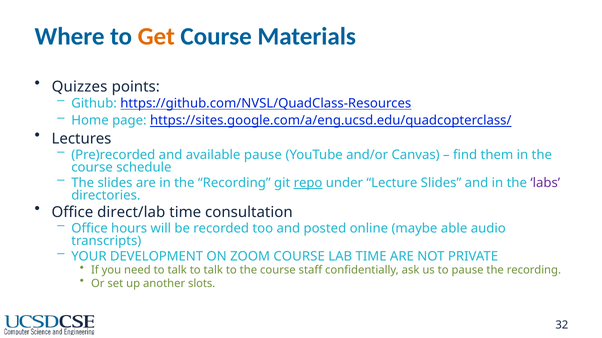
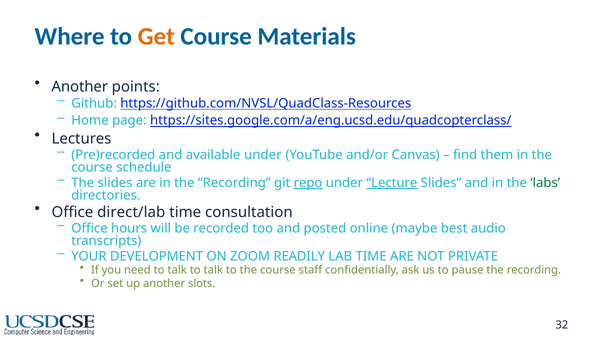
Quizzes: Quizzes -> Another (80, 87)
available pause: pause -> under (263, 155)
Lecture underline: none -> present (392, 183)
labs colour: purple -> green (545, 183)
able: able -> best (454, 229)
ZOOM COURSE: COURSE -> READILY (299, 257)
